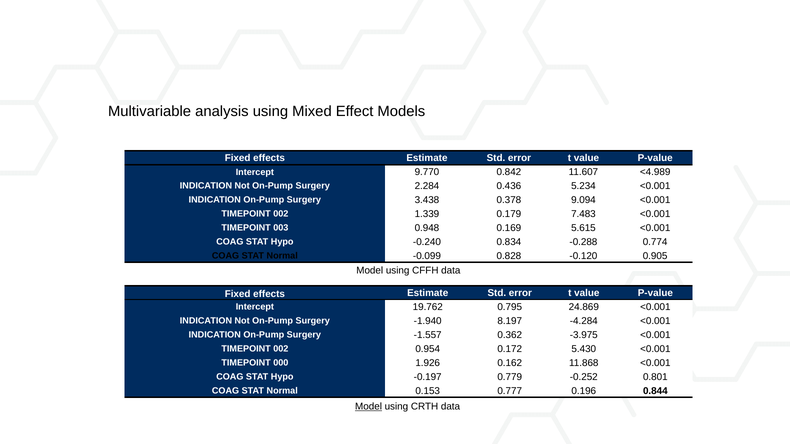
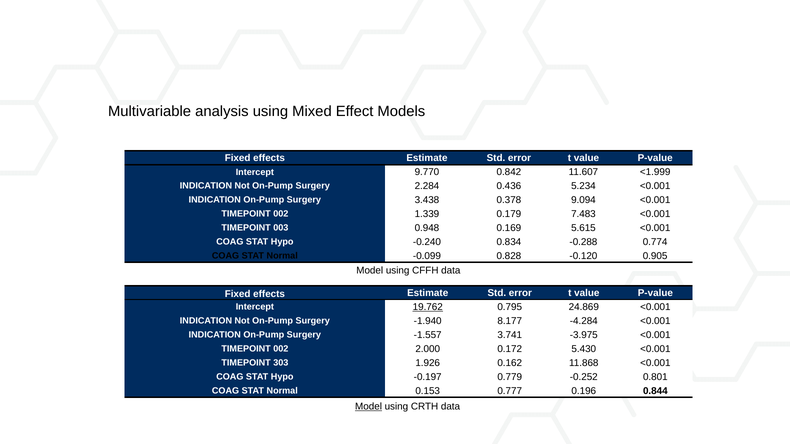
<4.989: <4.989 -> <1.999 (655, 172)
19.762 underline: none -> present (428, 307)
8.197: 8.197 -> 8.177 (510, 321)
0.362: 0.362 -> 3.741 (510, 335)
0.954: 0.954 -> 2.000 (428, 349)
000: 000 -> 303 (281, 363)
